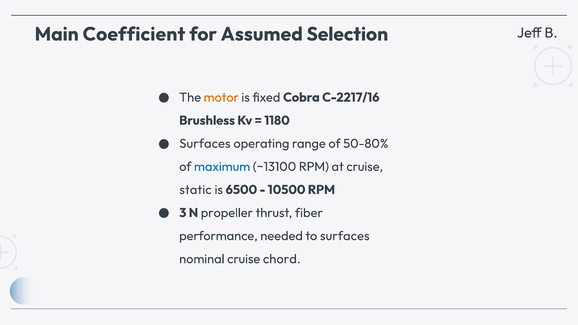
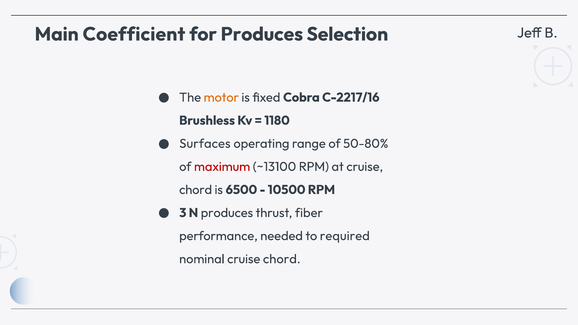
for Assumed: Assumed -> Produces (262, 34)
maximum colour: blue -> red (222, 167)
static: static -> chord (196, 190)
N propeller: propeller -> produces (227, 213)
to surfaces: surfaces -> required (345, 236)
